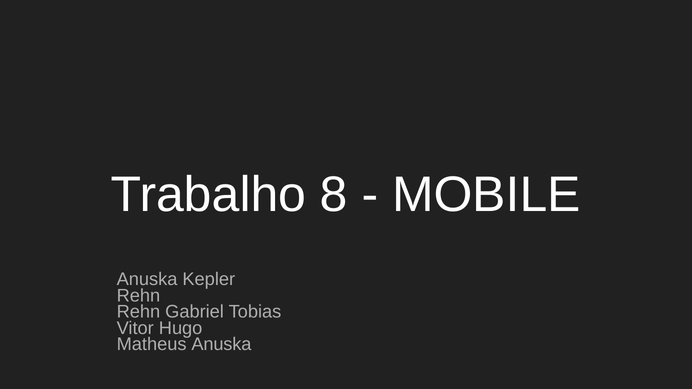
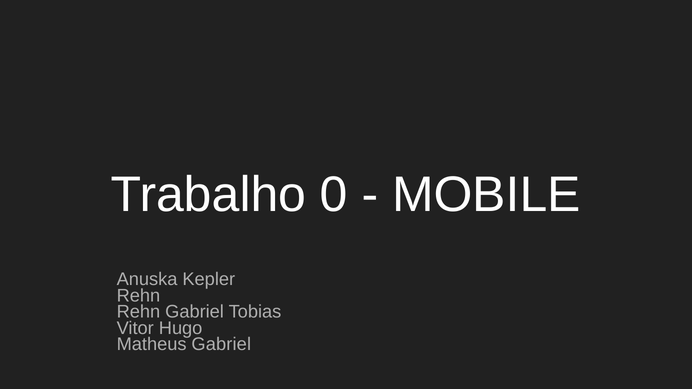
8: 8 -> 0 (334, 195)
Matheus Anuska: Anuska -> Gabriel (221, 344)
